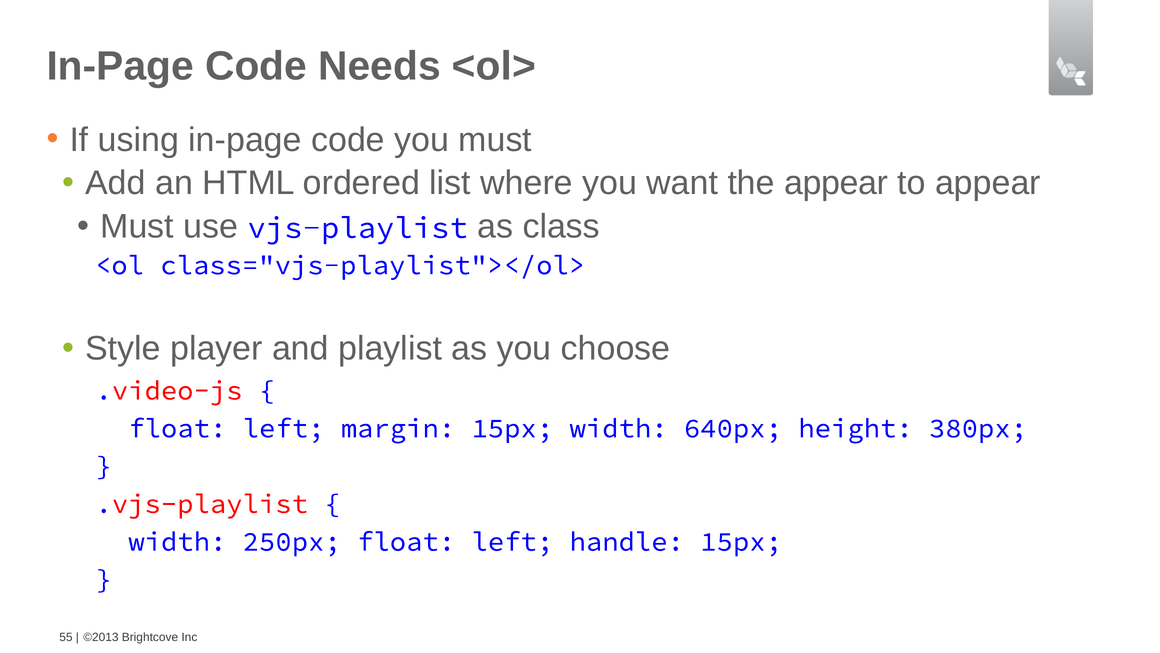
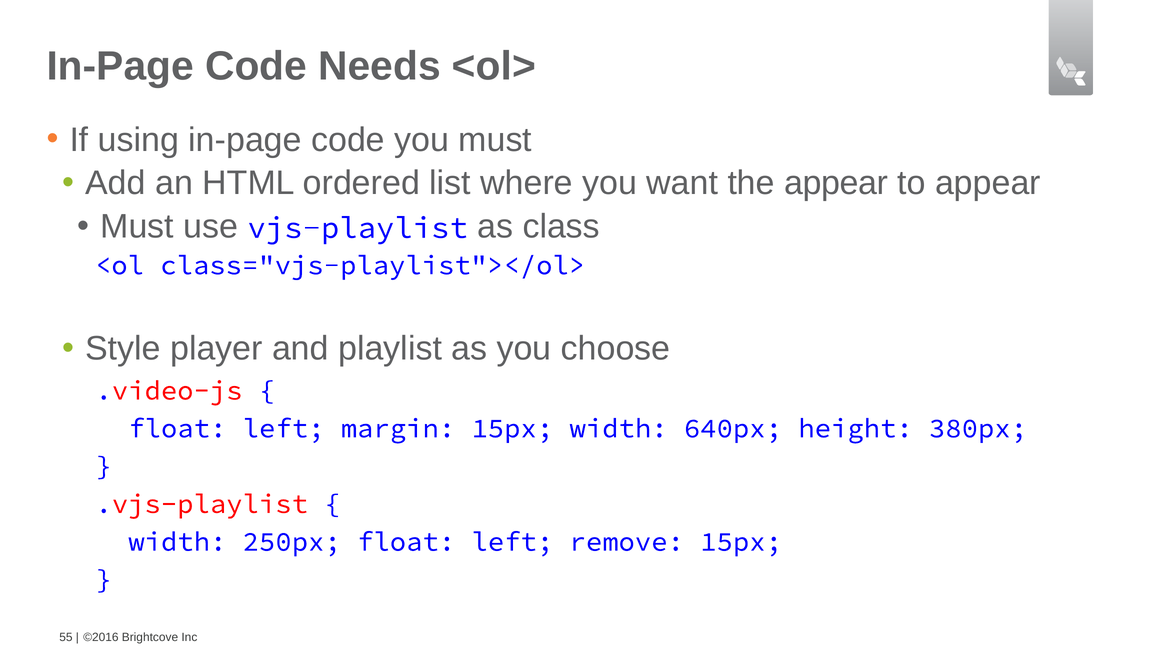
handle: handle -> remove (627, 541)
©2013: ©2013 -> ©2016 (101, 637)
